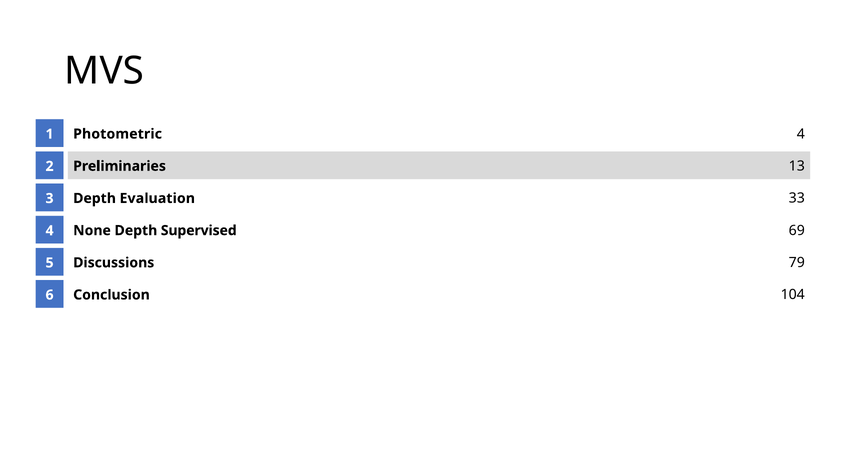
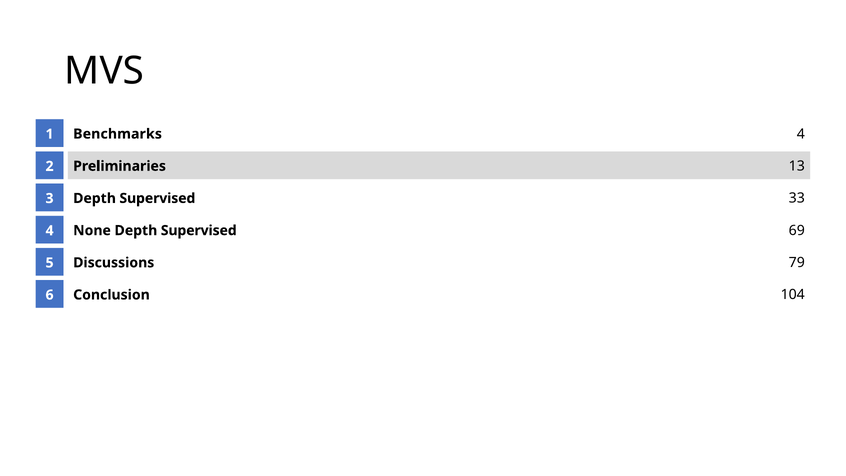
Photometric: Photometric -> Benchmarks (118, 134)
Evaluation: Evaluation -> Supervised (157, 198)
